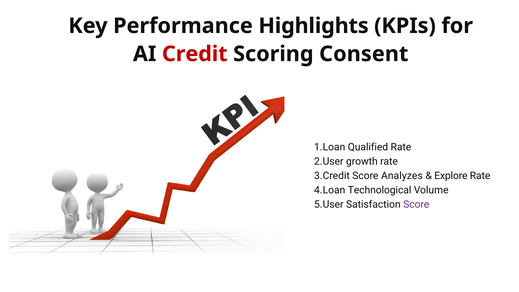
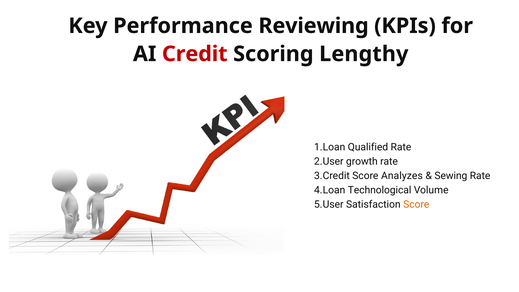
Highlights: Highlights -> Reviewing (314, 26)
Consent: Consent -> Lengthy (364, 54)
Explore: Explore -> Sewing (451, 176)
Score colour: purple -> orange (416, 204)
